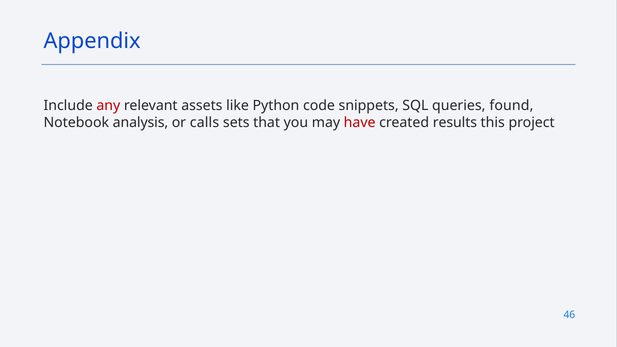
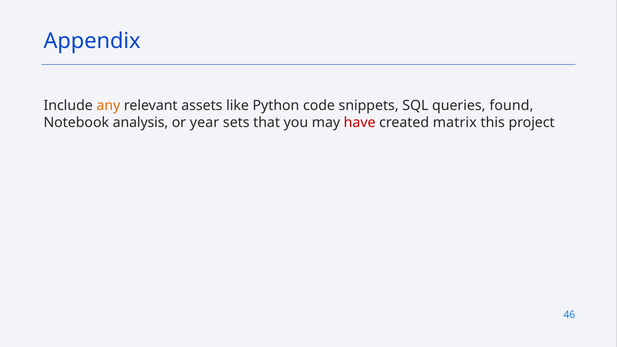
any colour: red -> orange (108, 106)
calls: calls -> year (205, 123)
results: results -> matrix (455, 123)
